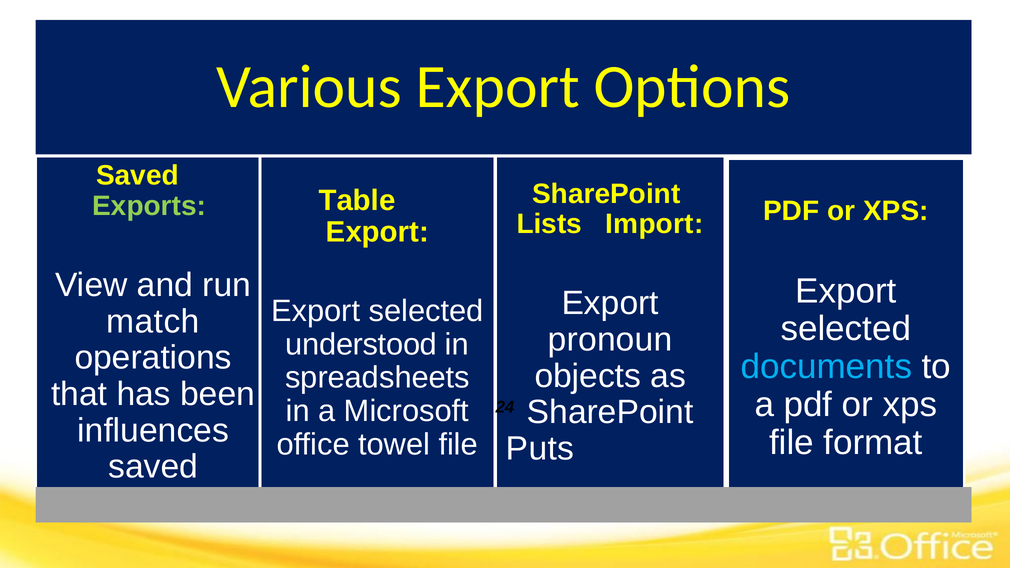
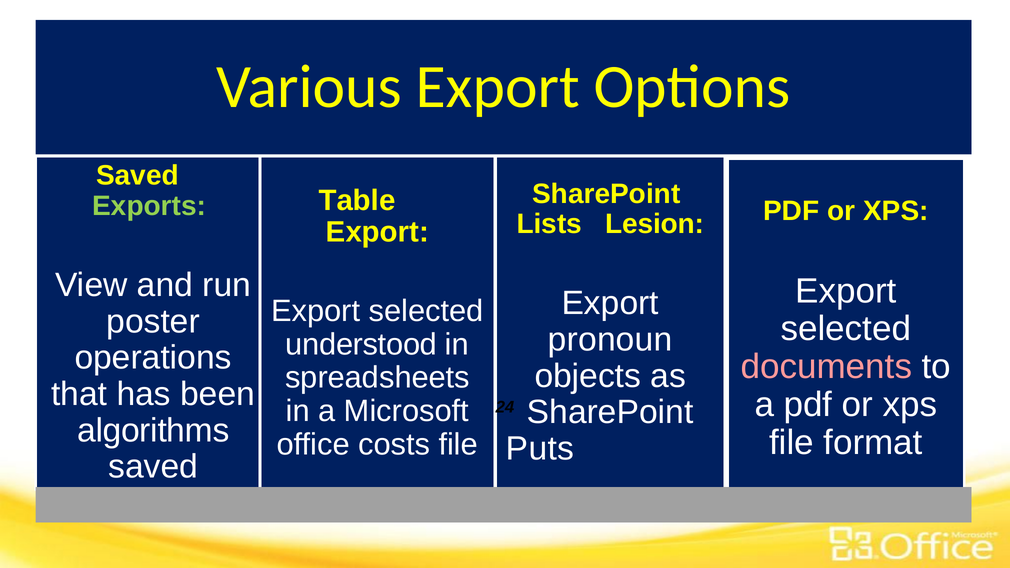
Import: Import -> Lesion (655, 224)
match: match -> poster (153, 322)
documents colour: light blue -> pink (826, 367)
influences: influences -> algorithms (153, 431)
towel: towel -> costs (394, 444)
